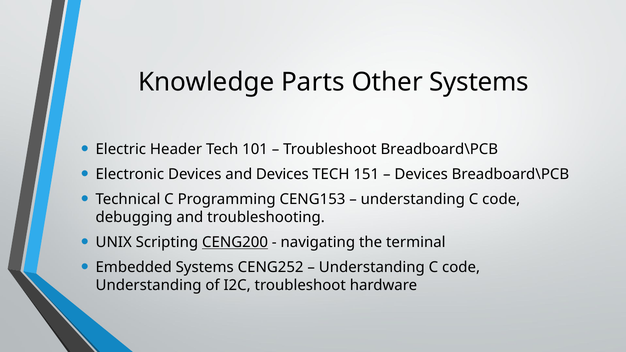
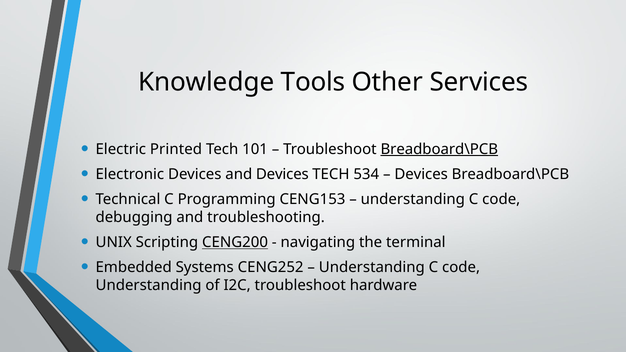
Parts: Parts -> Tools (313, 82)
Other Systems: Systems -> Services (479, 82)
Header: Header -> Printed (176, 149)
Breadboard\PCB underline: none -> present (439, 149)
151: 151 -> 534 (366, 174)
